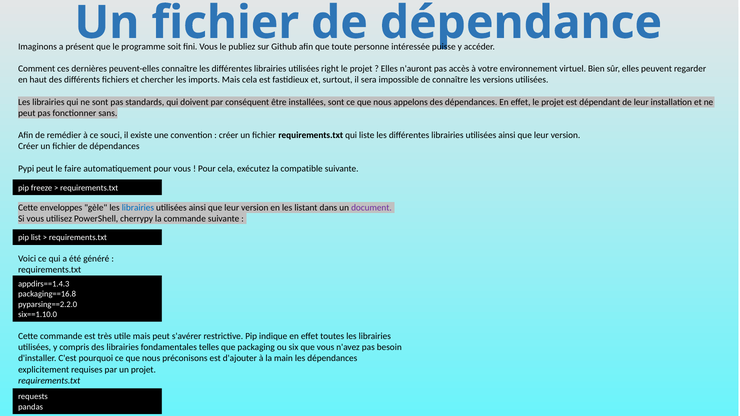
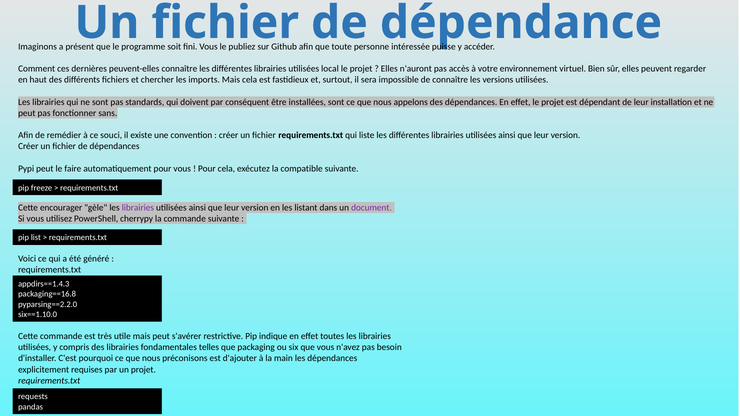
right: right -> local (330, 69)
enveloppes: enveloppes -> encourager (61, 208)
librairies colour: blue -> purple (138, 208)
